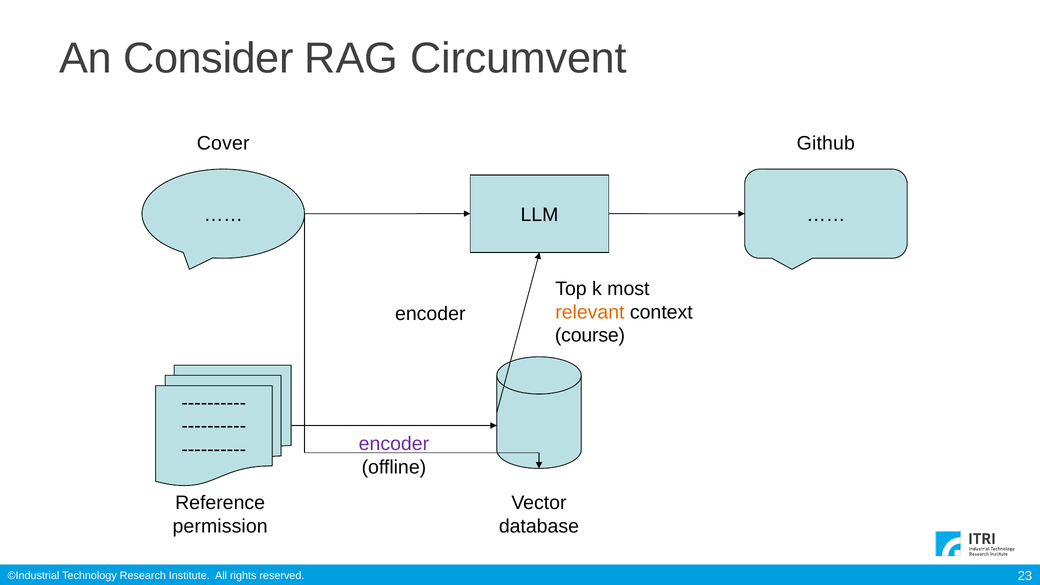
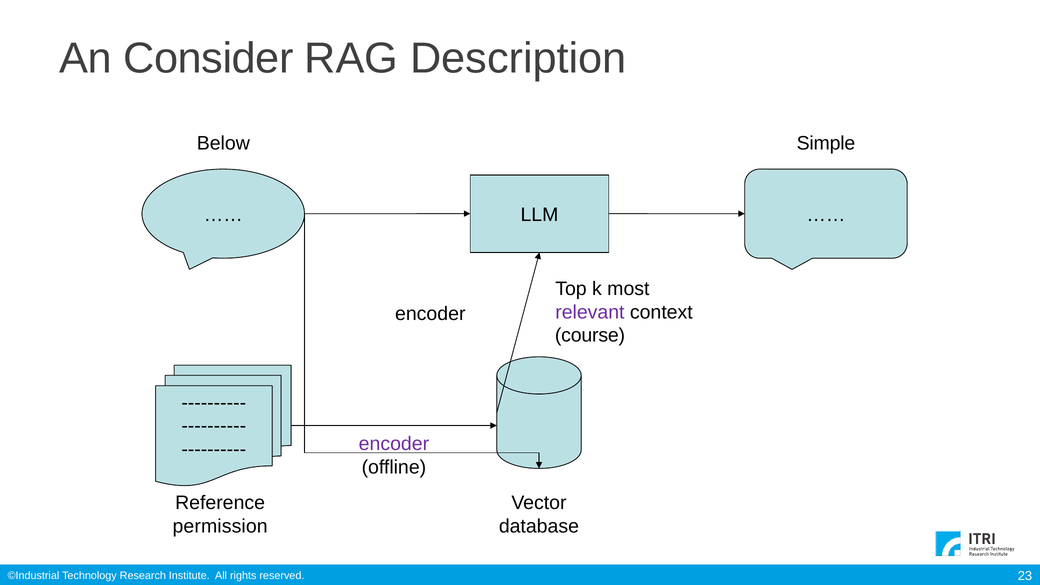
Circumvent: Circumvent -> Description (518, 58)
Cover: Cover -> Below (223, 143)
Github: Github -> Simple (826, 143)
relevant colour: orange -> purple (590, 312)
